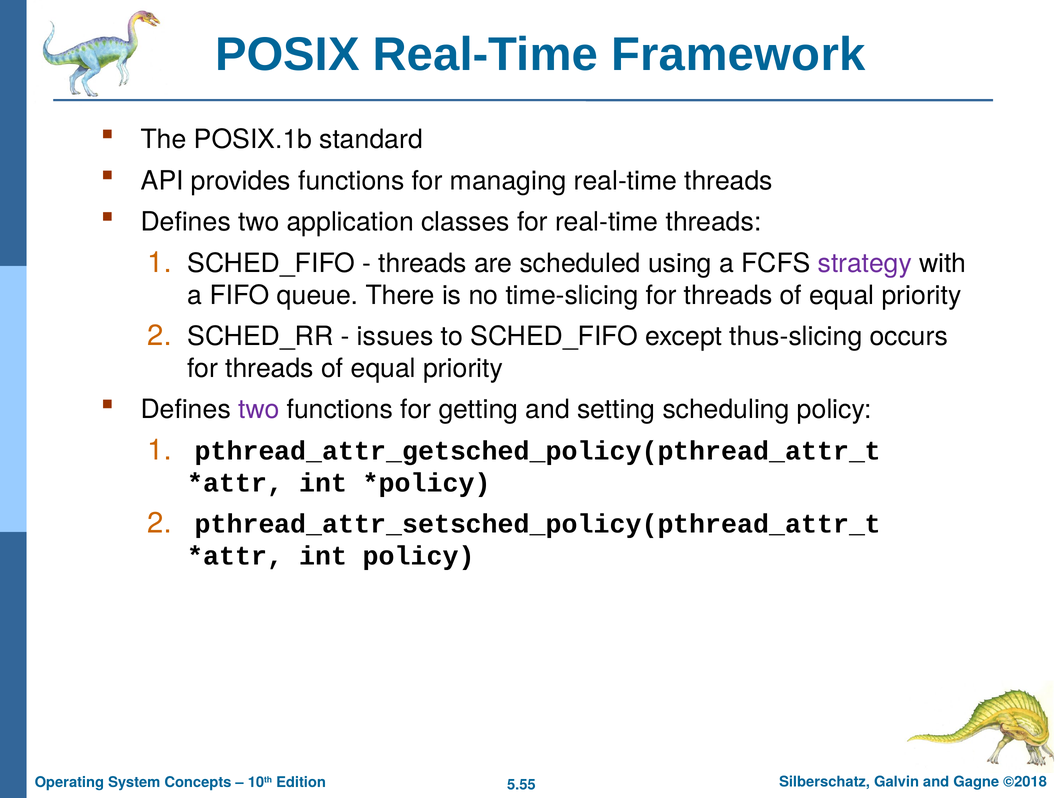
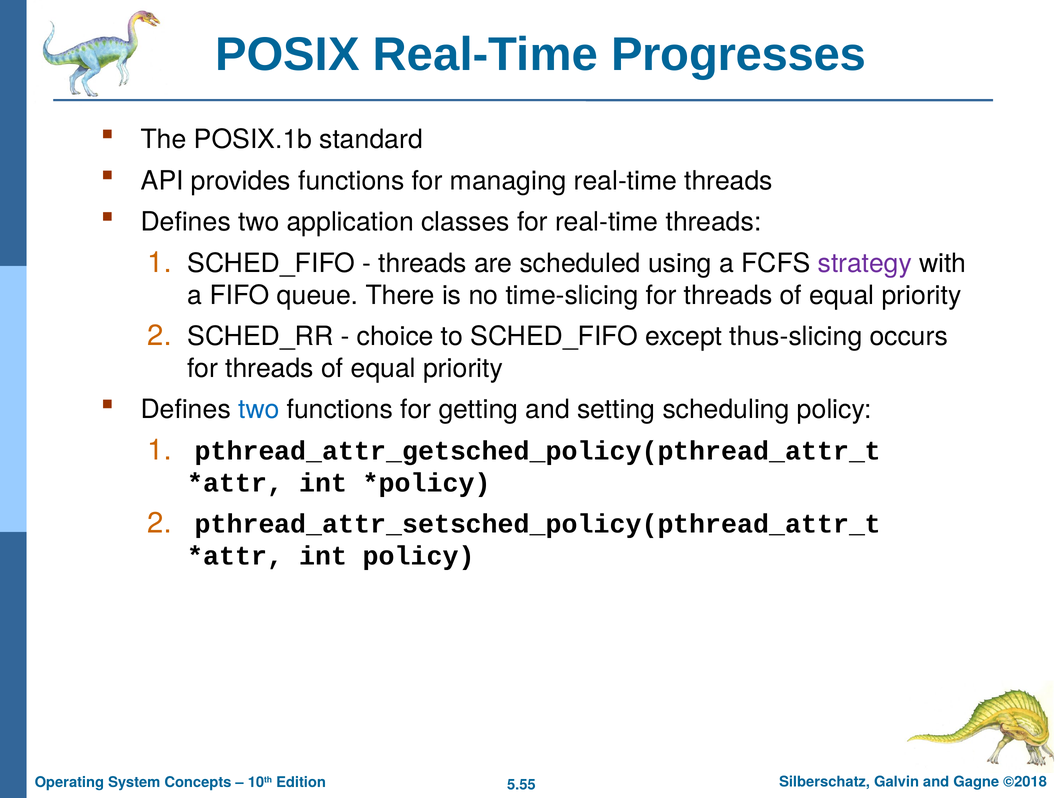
Framework: Framework -> Progresses (739, 55)
issues: issues -> choice (395, 336)
two colour: purple -> blue (259, 410)
